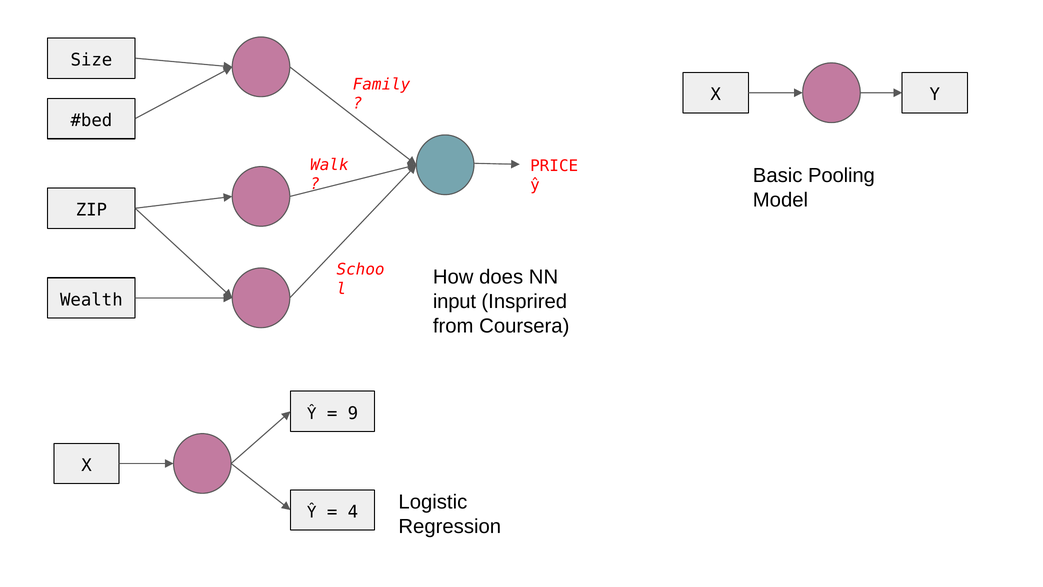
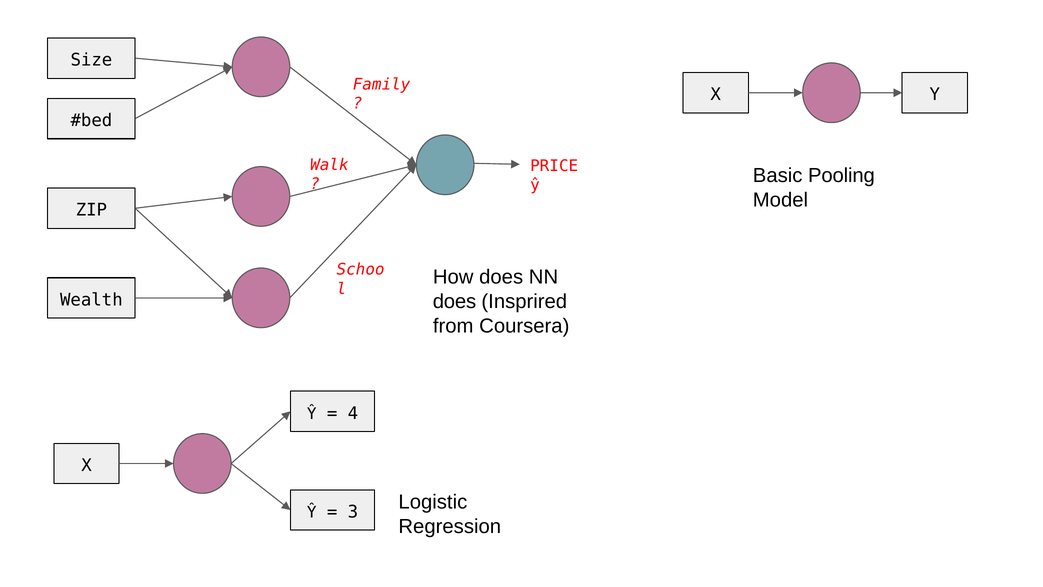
input: input -> does (454, 301)
9: 9 -> 4 (353, 413)
4: 4 -> 3 (353, 512)
